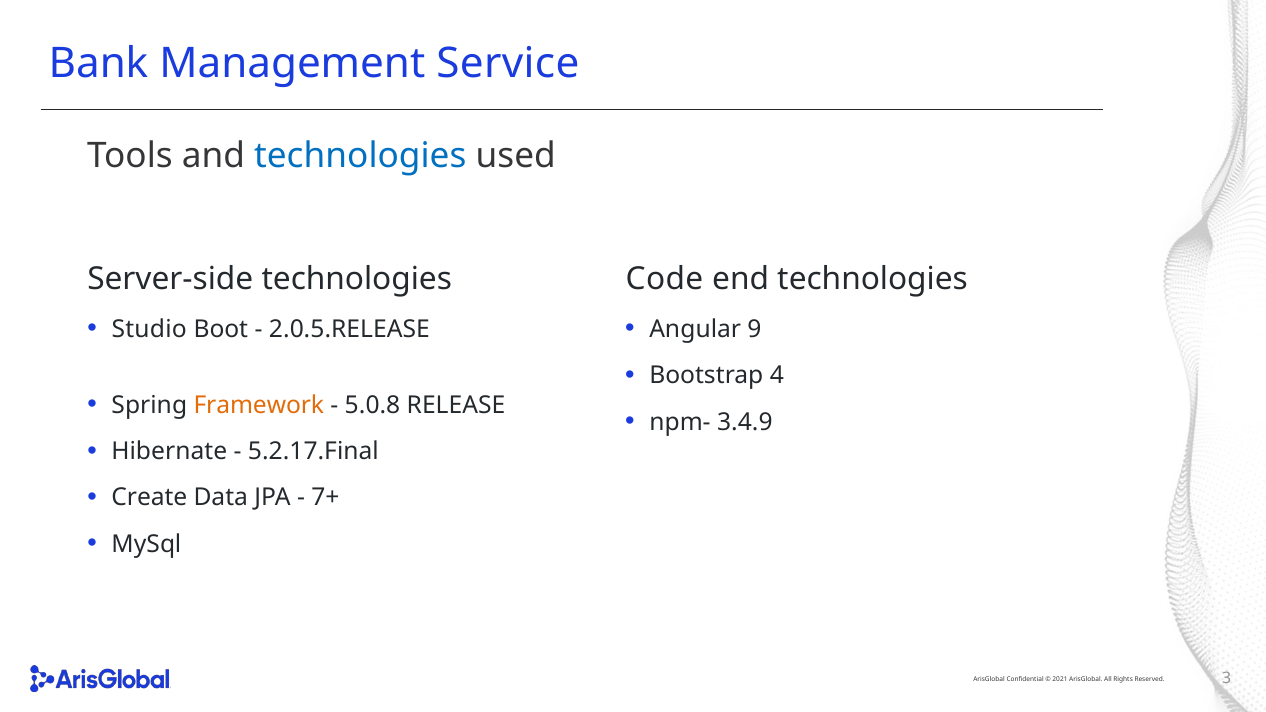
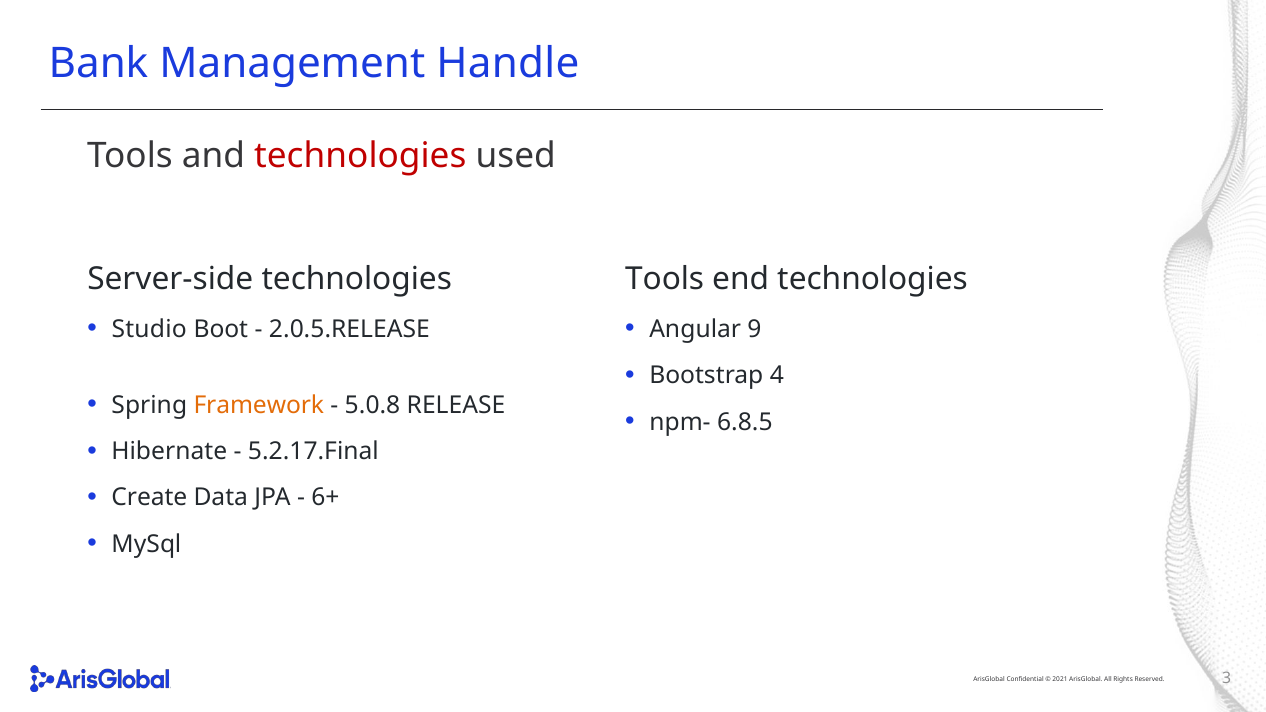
Service: Service -> Handle (508, 63)
technologies colour: blue -> red (360, 155)
Code: Code -> Tools (665, 279)
3.4.9: 3.4.9 -> 6.8.5 (745, 422)
7+: 7+ -> 6+ (325, 498)
